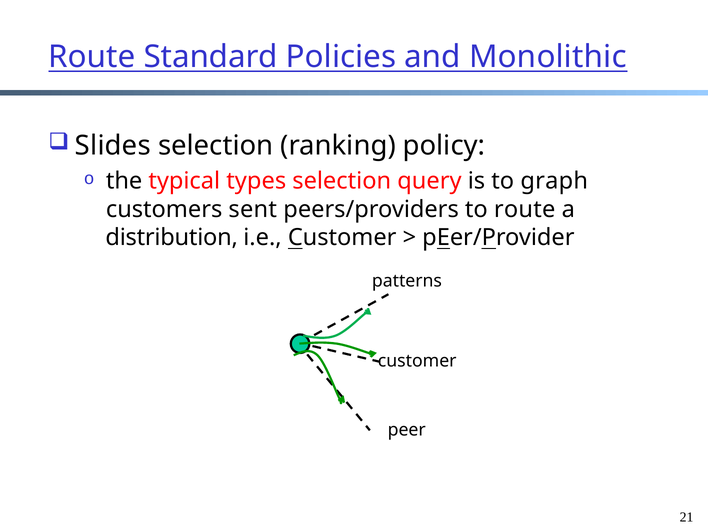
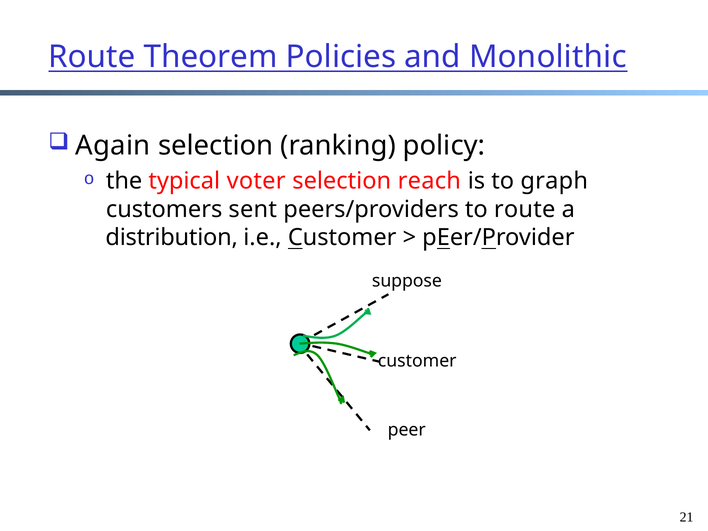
Standard: Standard -> Theorem (211, 57)
Slides: Slides -> Again (113, 146)
types: types -> voter (256, 181)
query: query -> reach (429, 181)
patterns: patterns -> suppose (407, 281)
